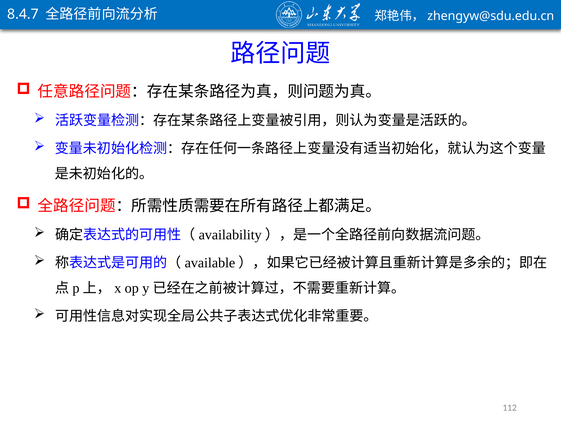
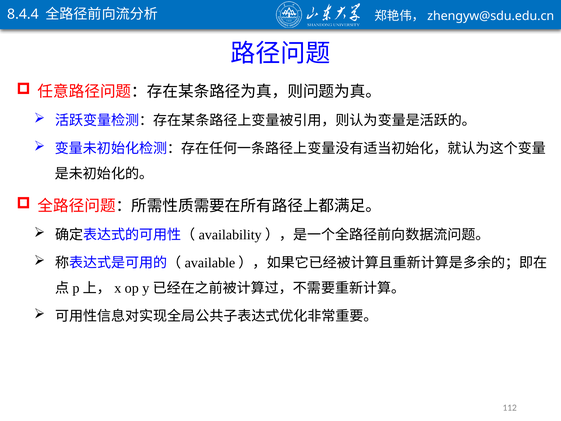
8.4.7: 8.4.7 -> 8.4.4 (23, 14)
